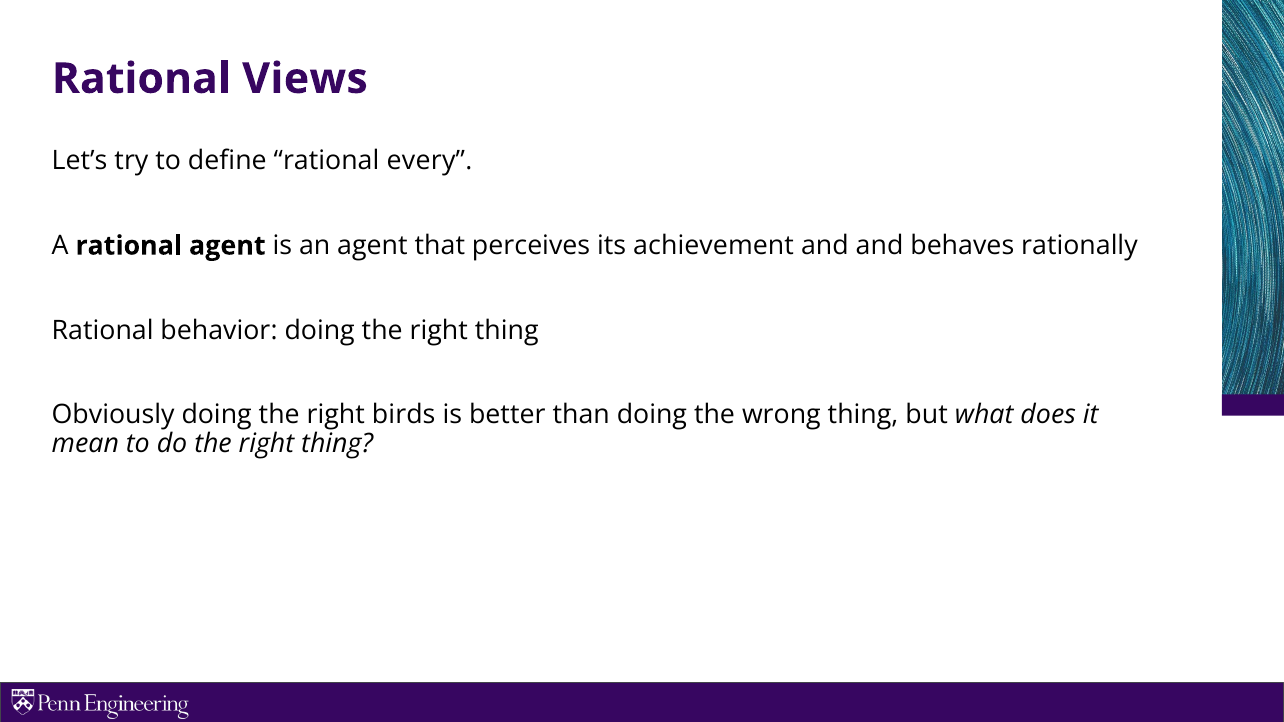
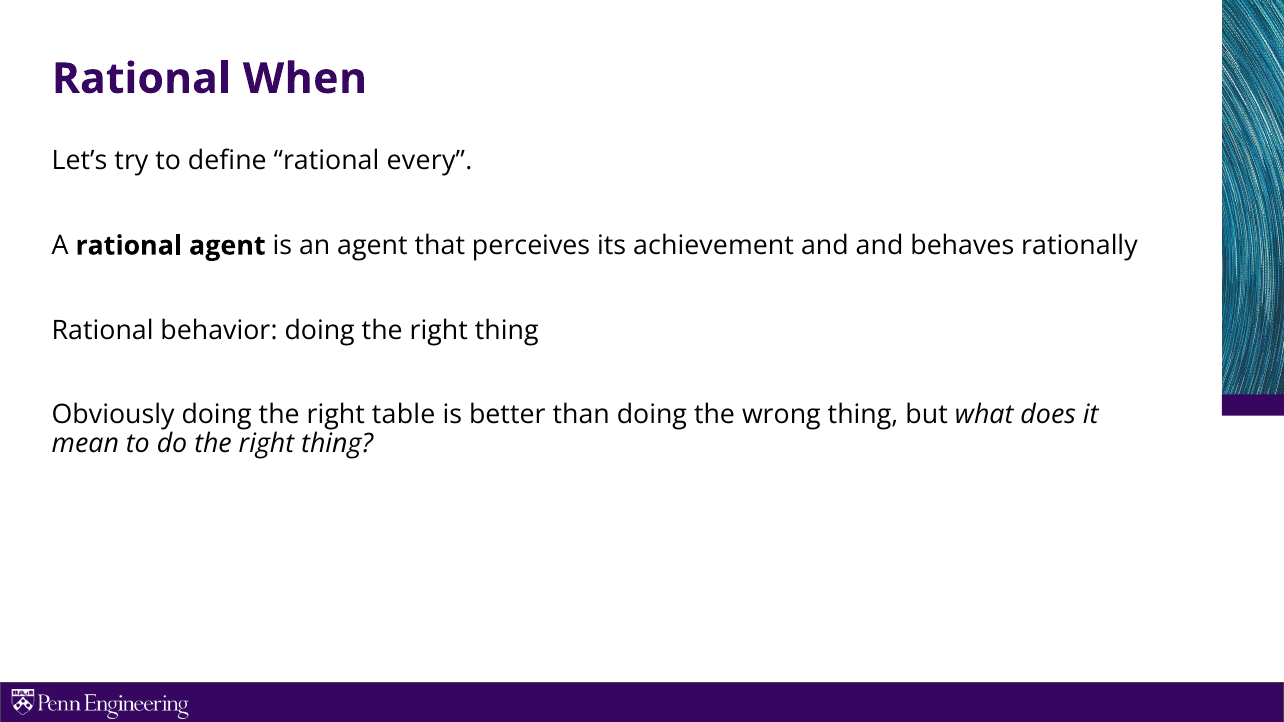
Views: Views -> When (305, 79)
birds: birds -> table (404, 415)
